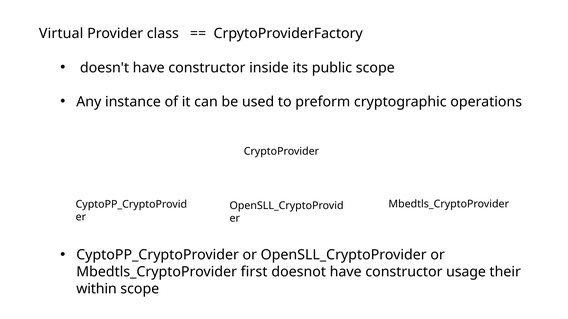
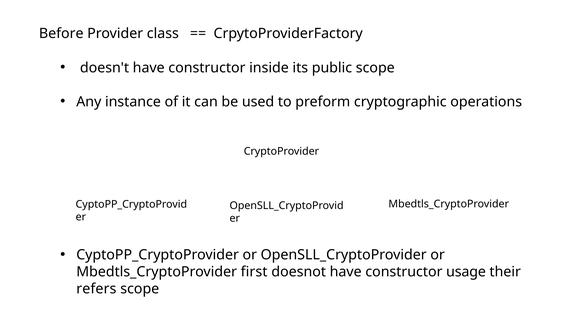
Virtual: Virtual -> Before (61, 34)
within: within -> refers (96, 289)
